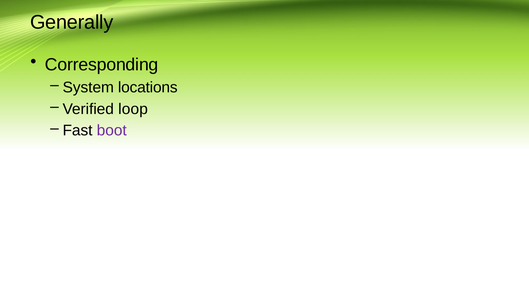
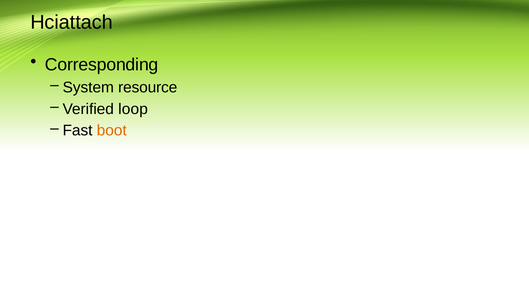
Generally: Generally -> Hciattach (72, 22)
locations: locations -> resource (148, 88)
boot colour: purple -> orange (112, 131)
